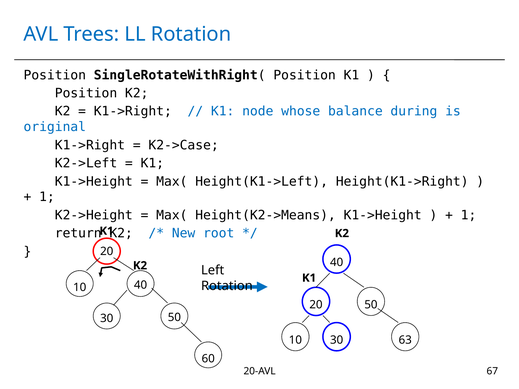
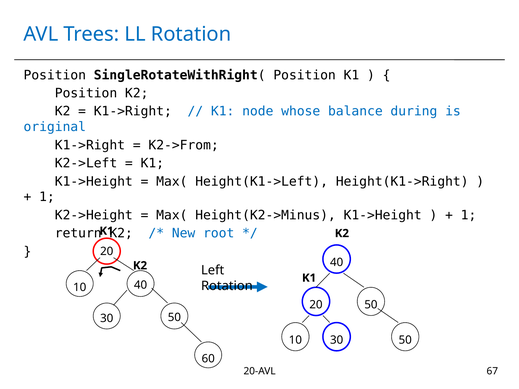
K2->Case: K2->Case -> K2->From (184, 145)
Height(K2->Means: Height(K2->Means -> Height(K2->Minus (266, 215)
30 63: 63 -> 50 (405, 340)
